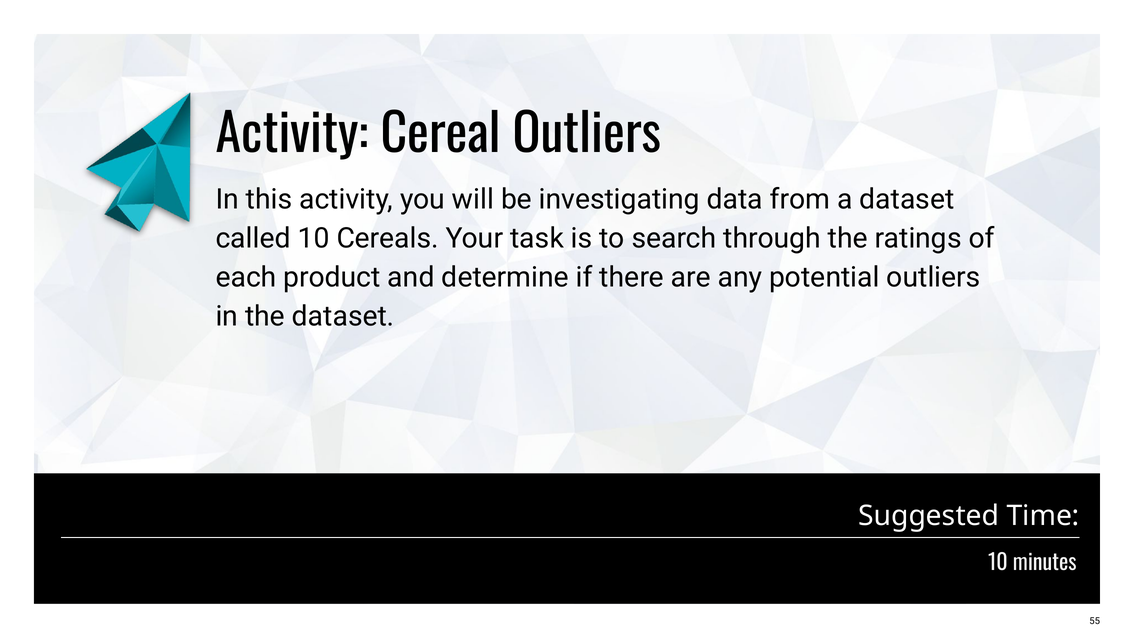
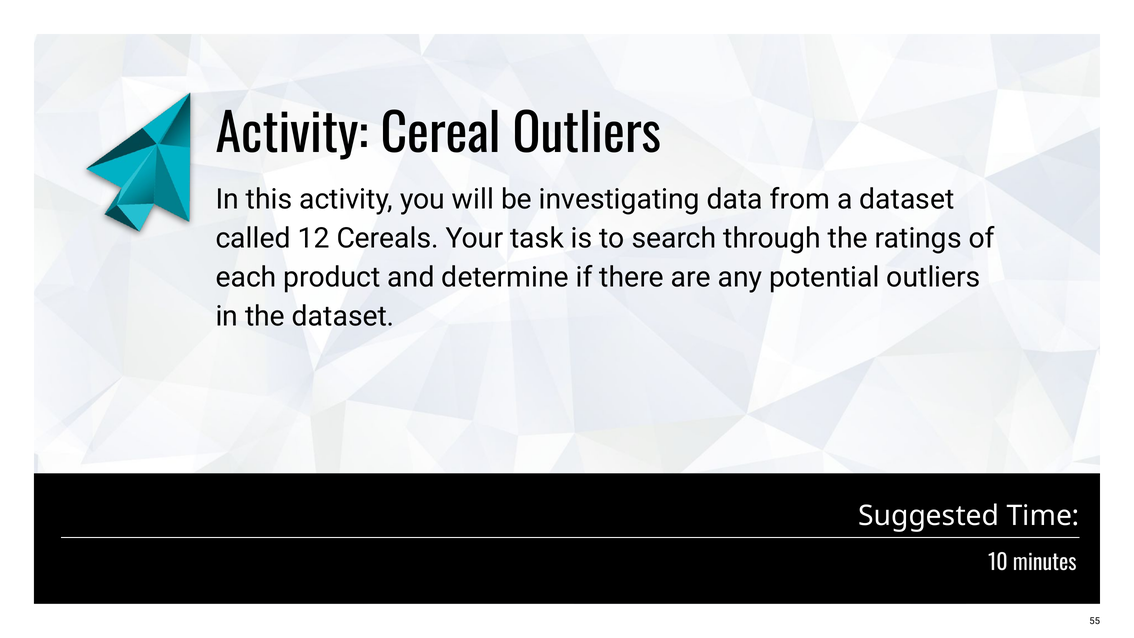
called 10: 10 -> 12 (314, 238)
